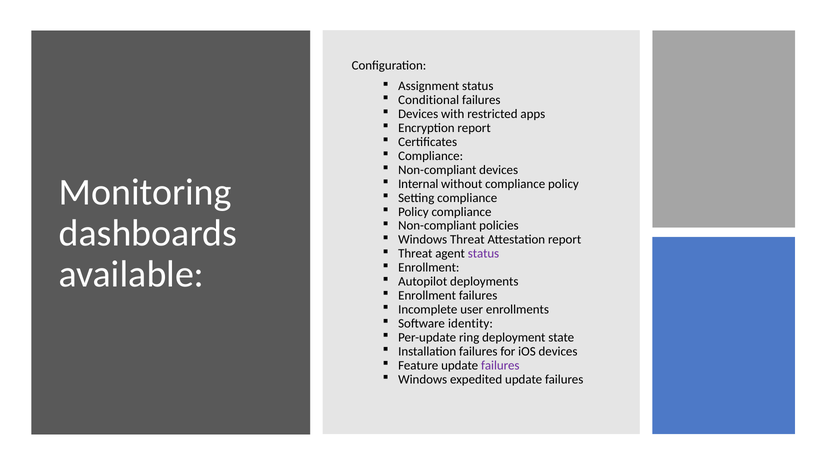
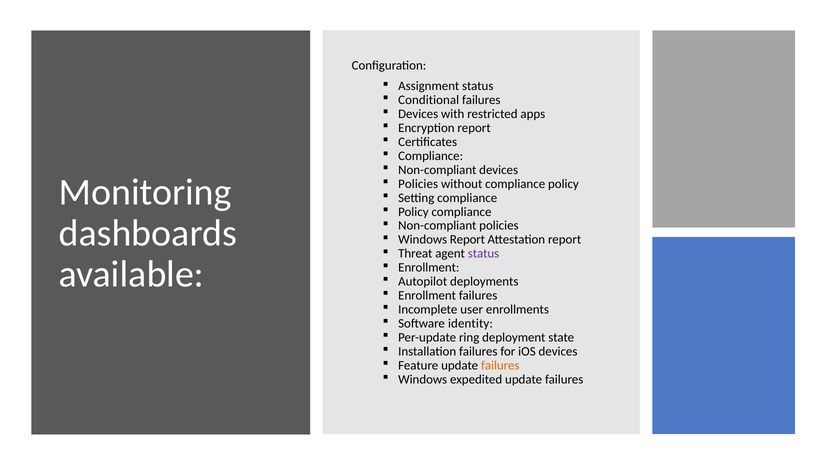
Internal: Internal -> Policies (418, 184)
Windows Threat: Threat -> Report (467, 240)
failures colour: purple -> orange (500, 365)
